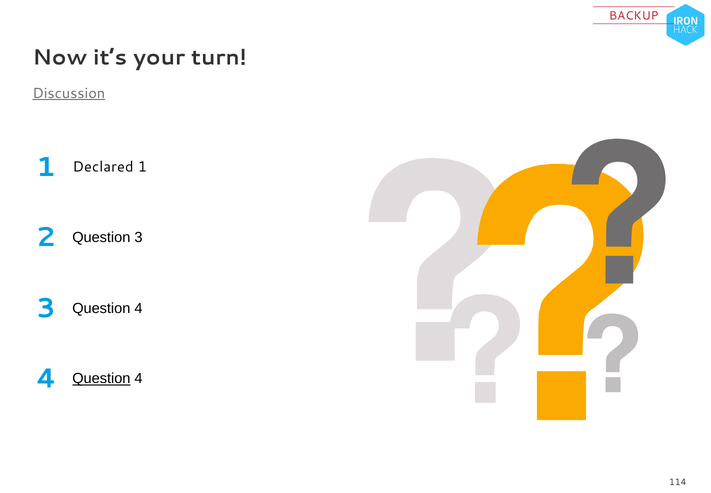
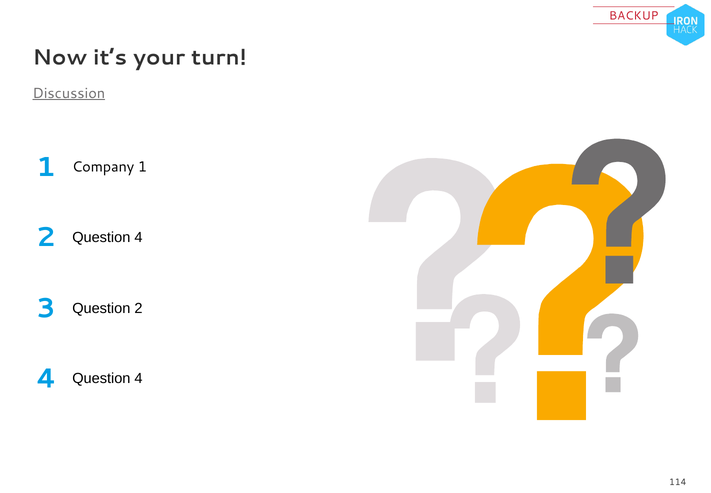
Declared: Declared -> Company (103, 167)
2 Question 3: 3 -> 4 (138, 237)
4: 4 -> 2 (138, 308)
Question underline: present -> none (101, 378)
